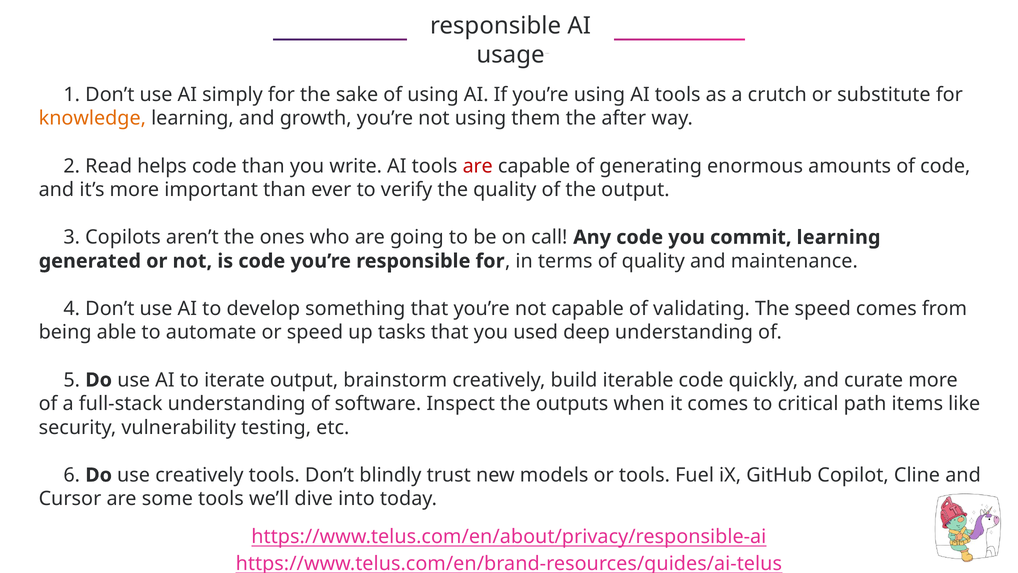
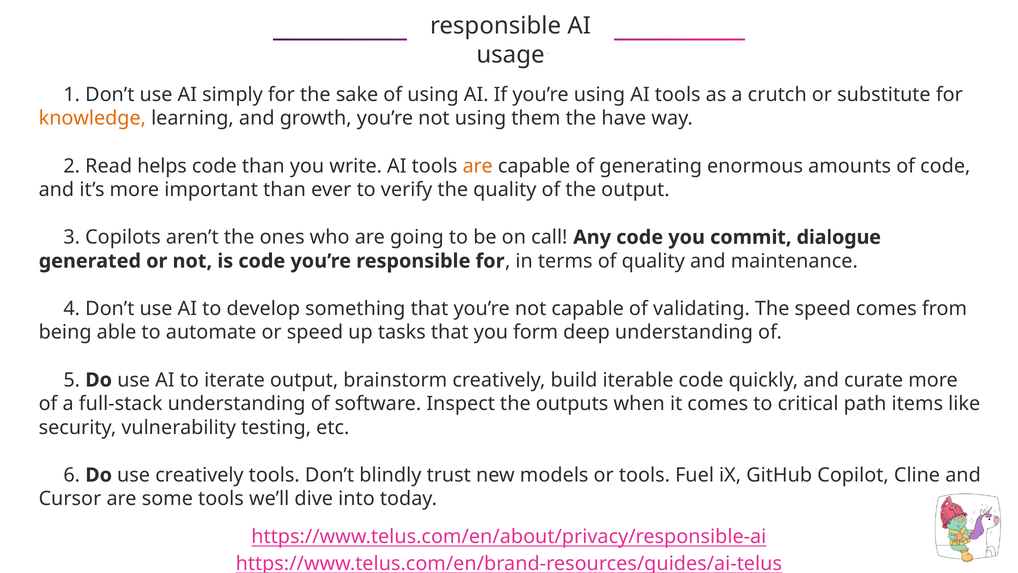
after: after -> have (624, 118)
are colour: red -> orange (478, 166)
commit learning: learning -> dialogue (839, 237)
used: used -> form (536, 332)
